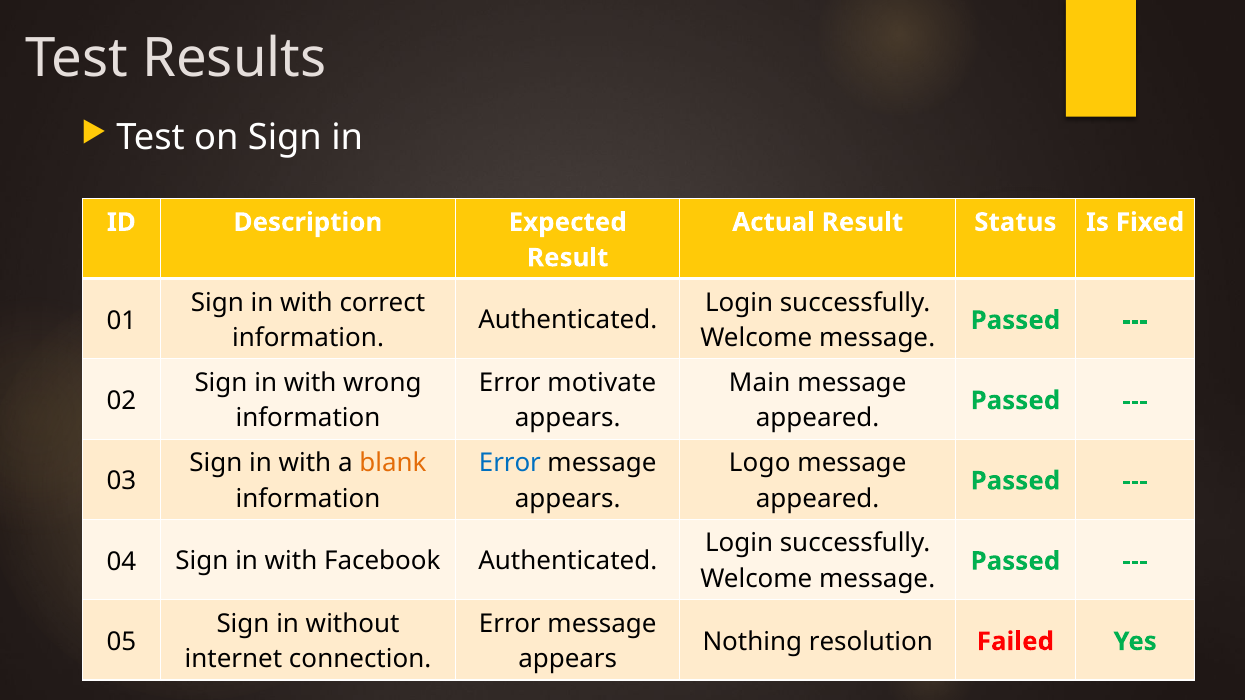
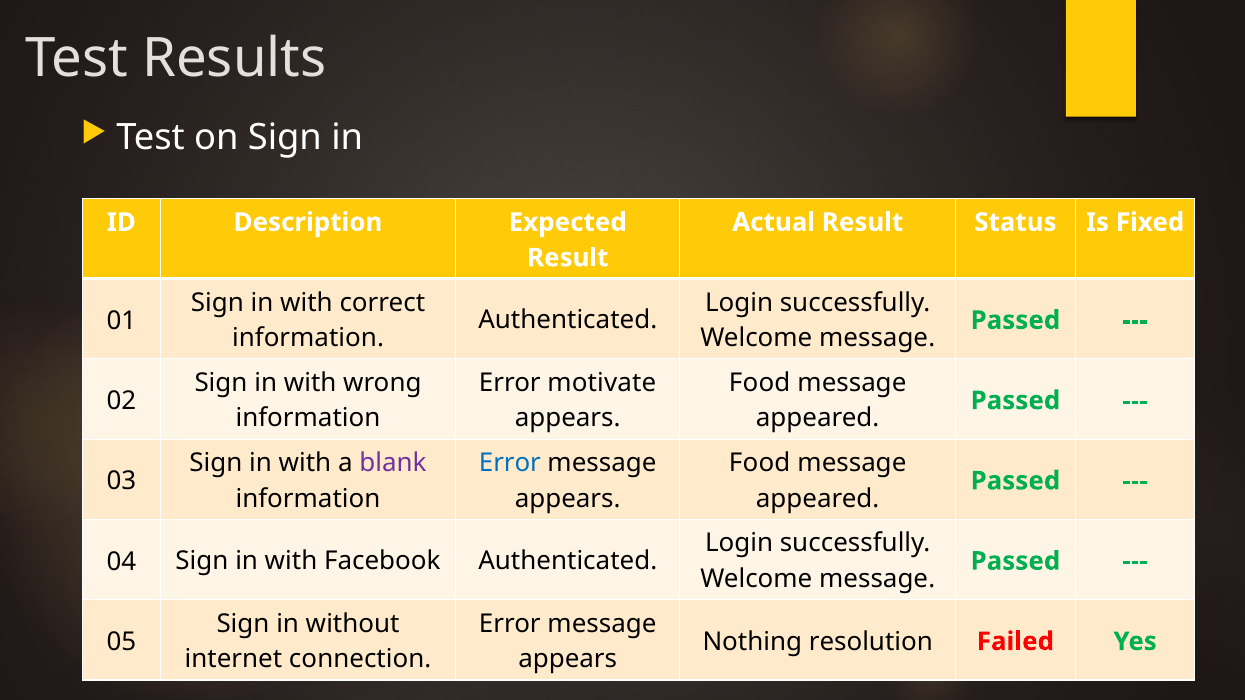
Main: Main -> Food (760, 383)
blank colour: orange -> purple (393, 463)
Logo: Logo -> Food (760, 463)
